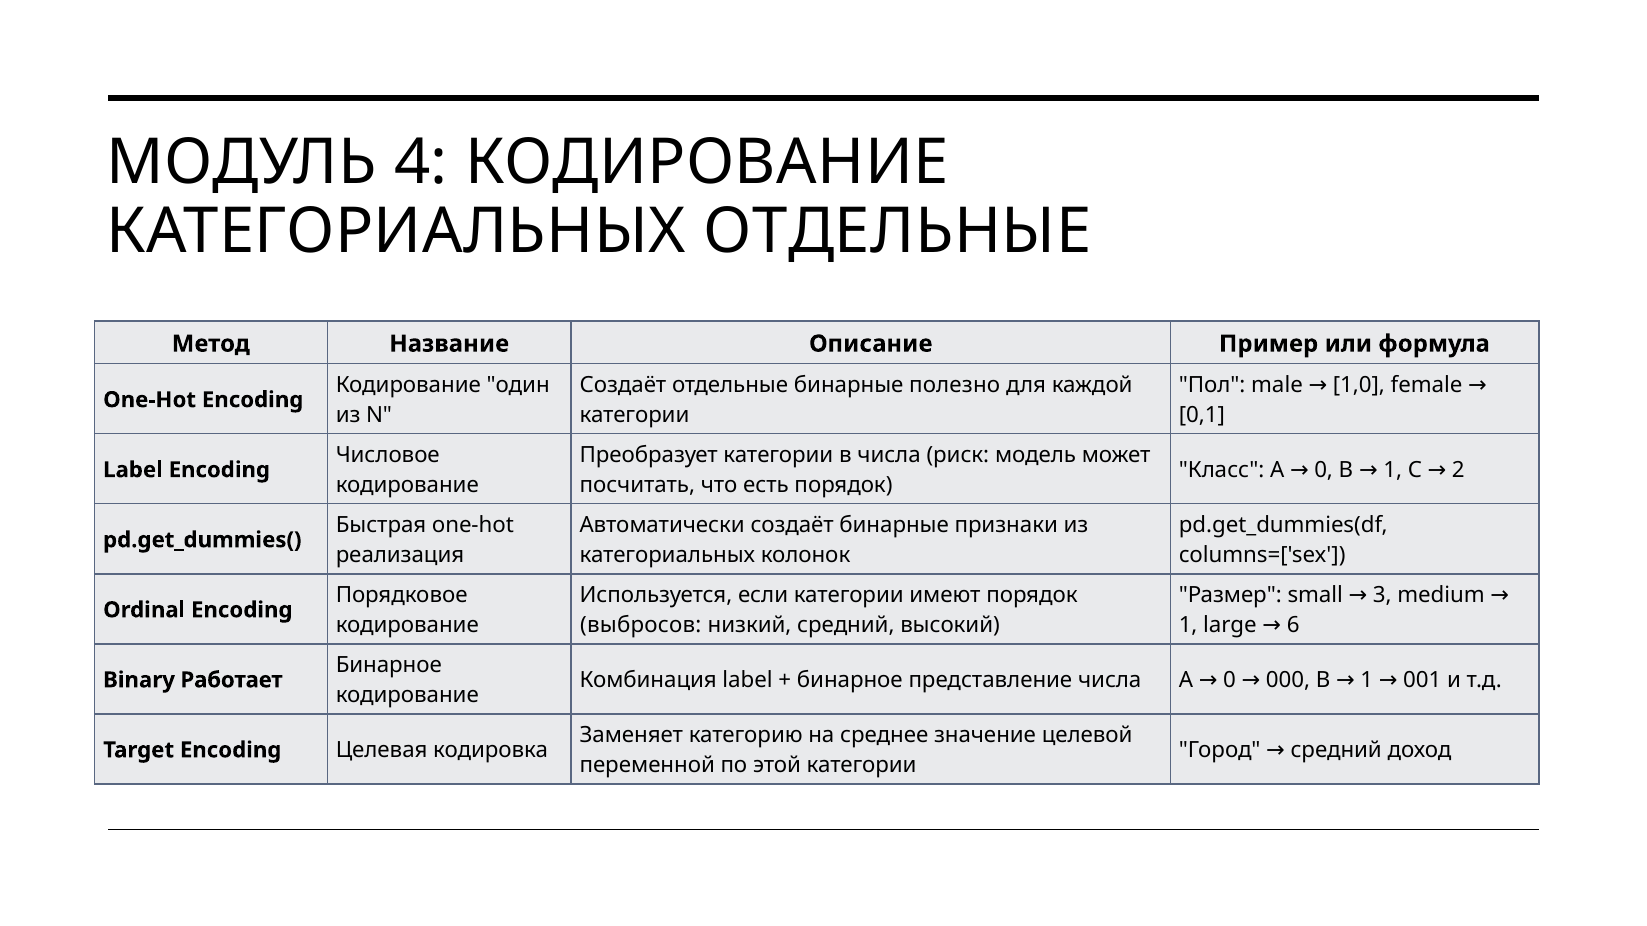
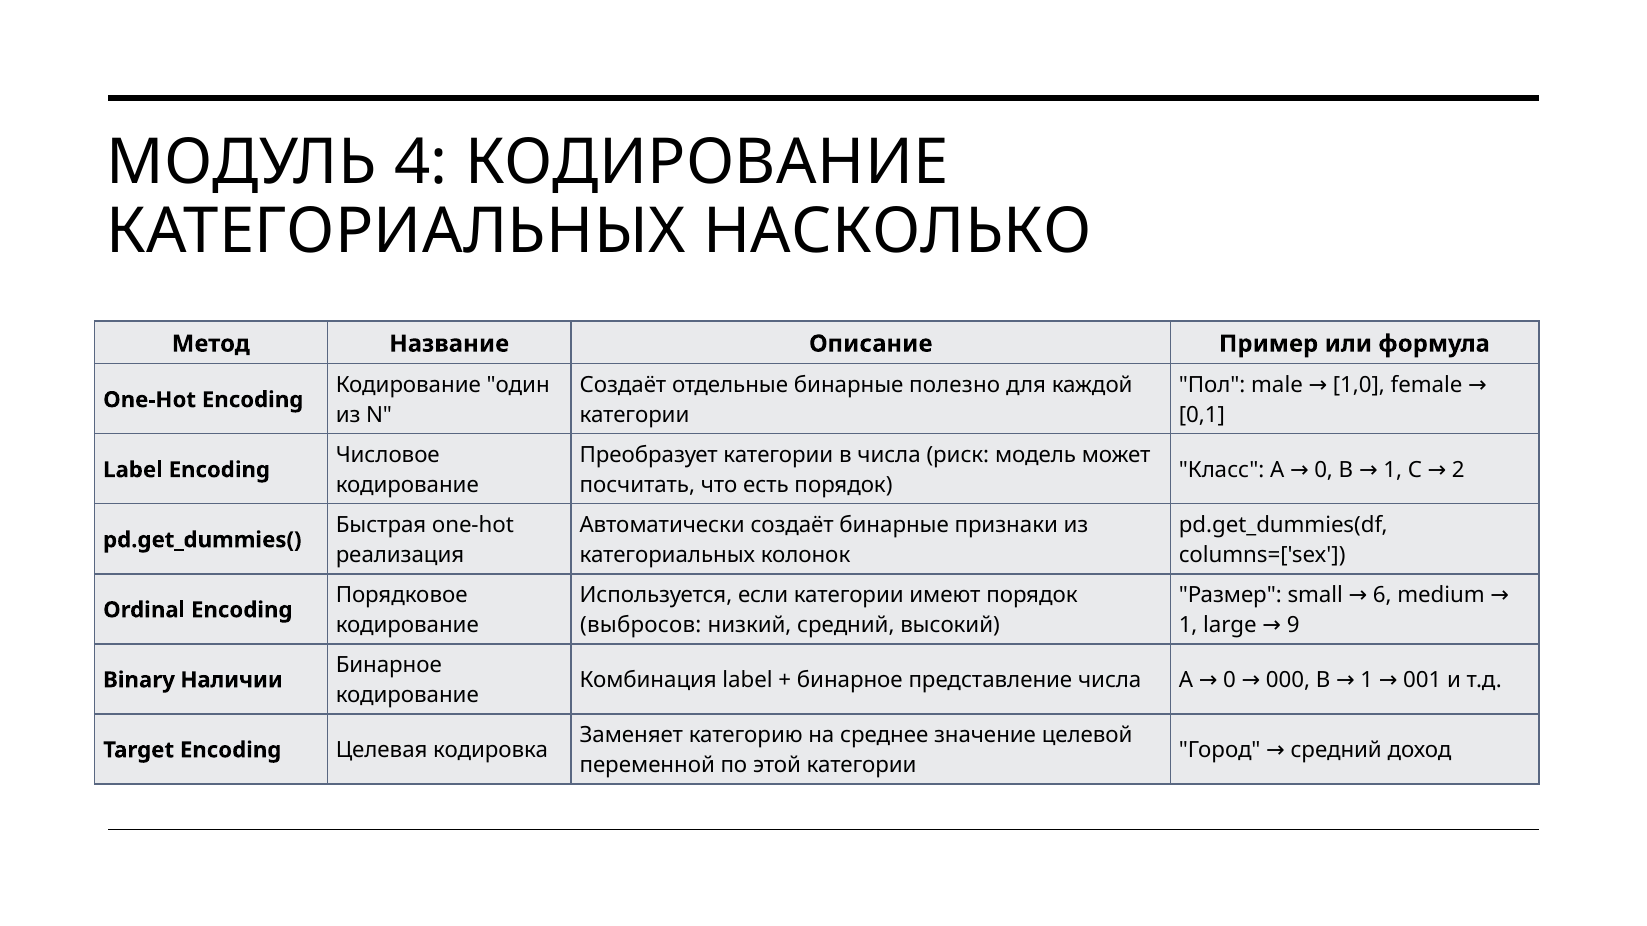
КАТЕГОРИАЛЬНЫХ ОТДЕЛЬНЫЕ: ОТДЕЛЬНЫЕ -> НАСКОЛЬКО (898, 231)
3: 3 -> 6 (1382, 595)
6: 6 -> 9 (1293, 625)
Работает: Работает -> Наличии (232, 680)
